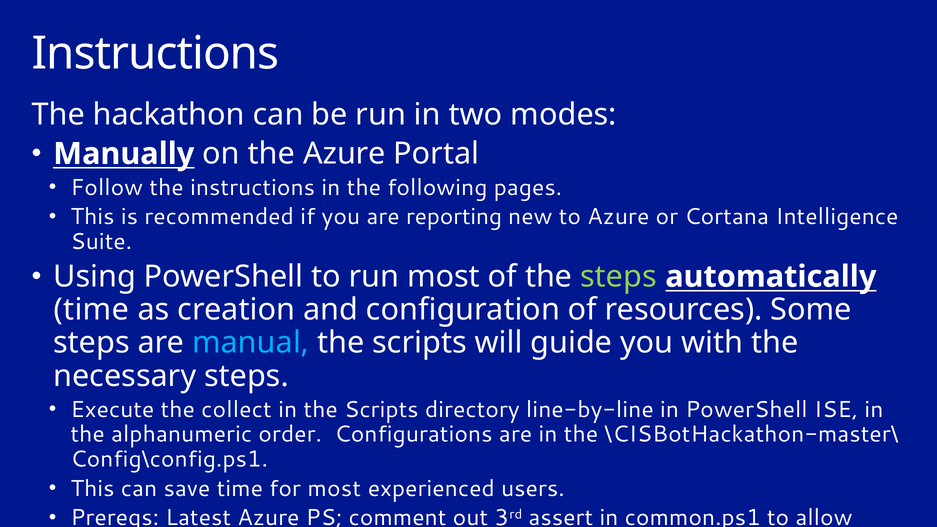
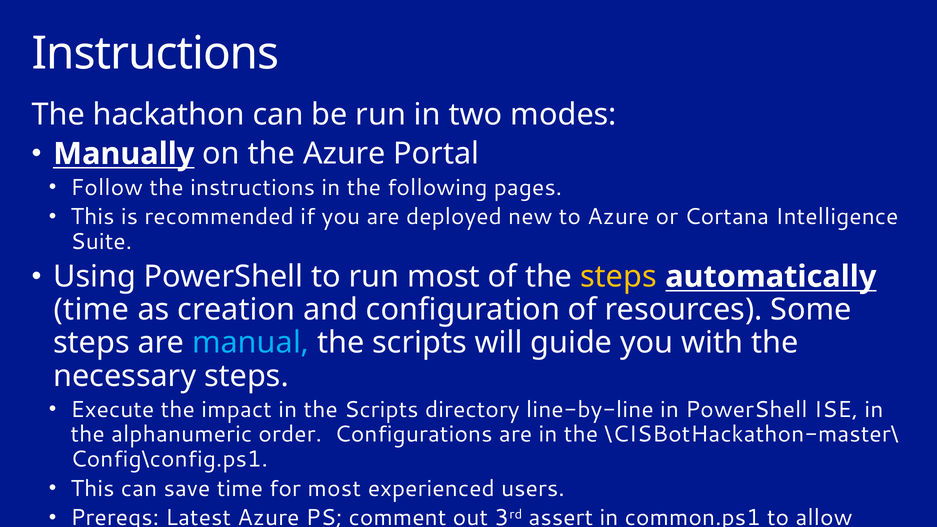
reporting: reporting -> deployed (454, 217)
steps colour: light green -> yellow (618, 277)
collect: collect -> impact (237, 409)
